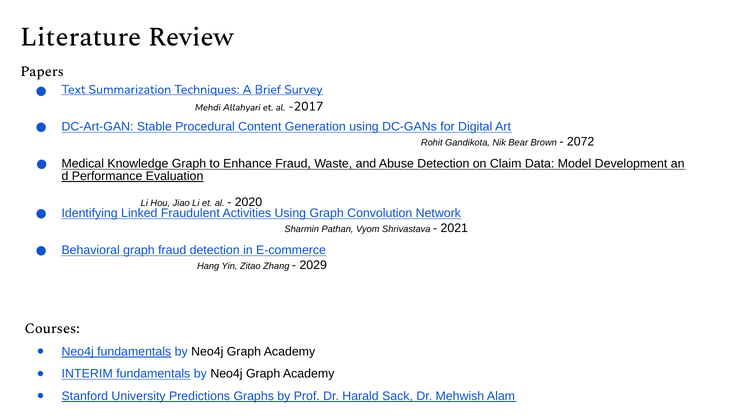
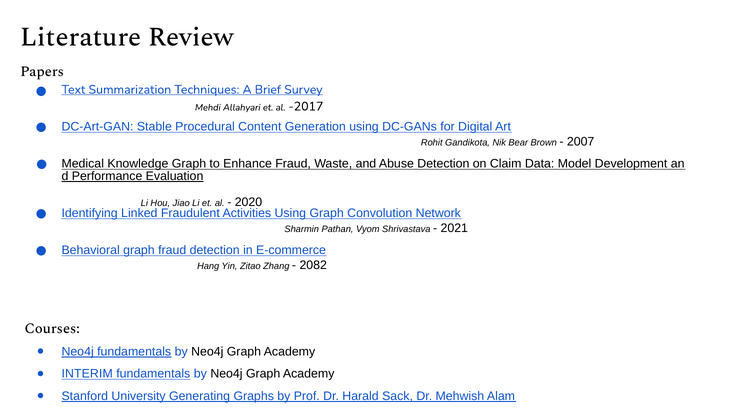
2072: 2072 -> 2007 (581, 141)
2029: 2029 -> 2082 (313, 265)
Predictions: Predictions -> Generating (200, 396)
